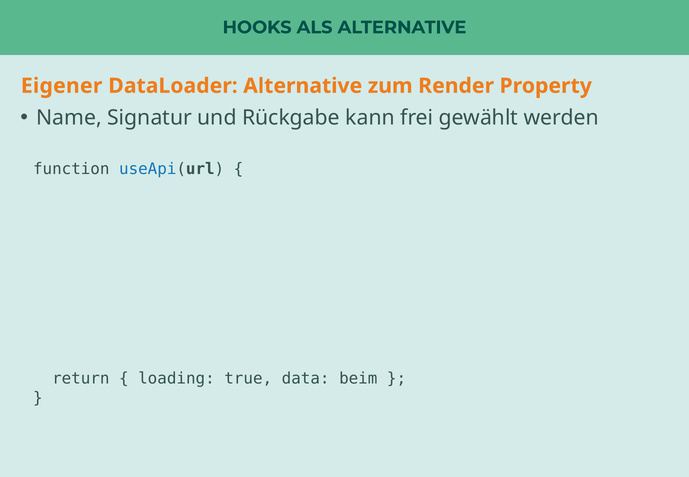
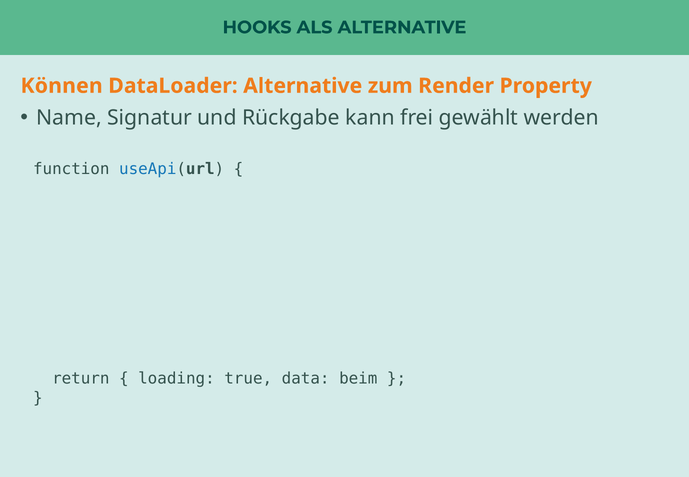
Eigener: Eigener -> Können (62, 86)
